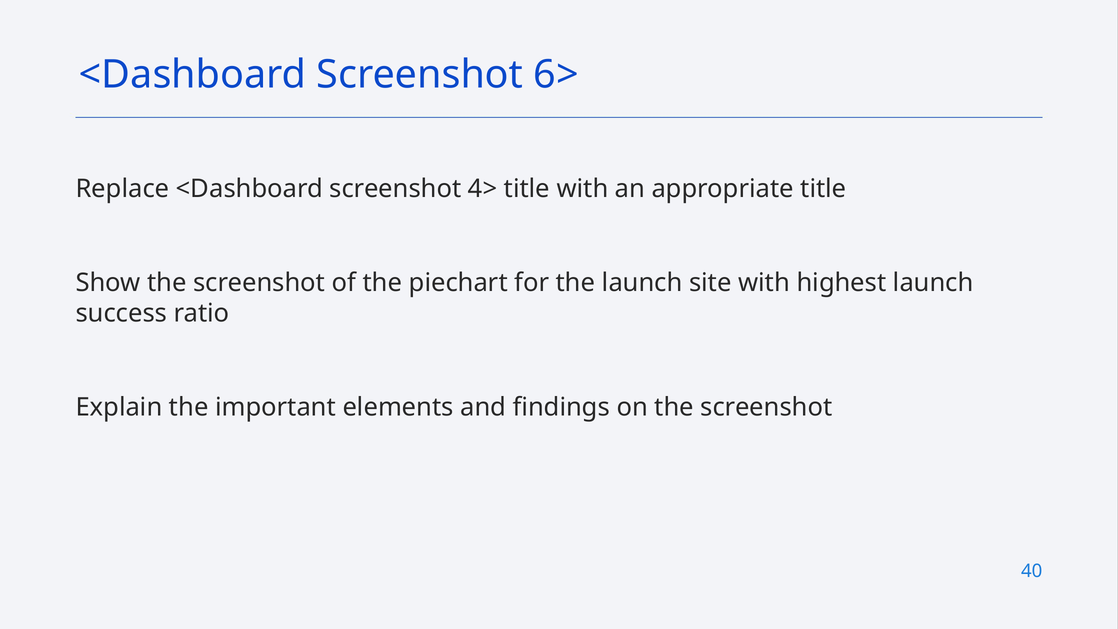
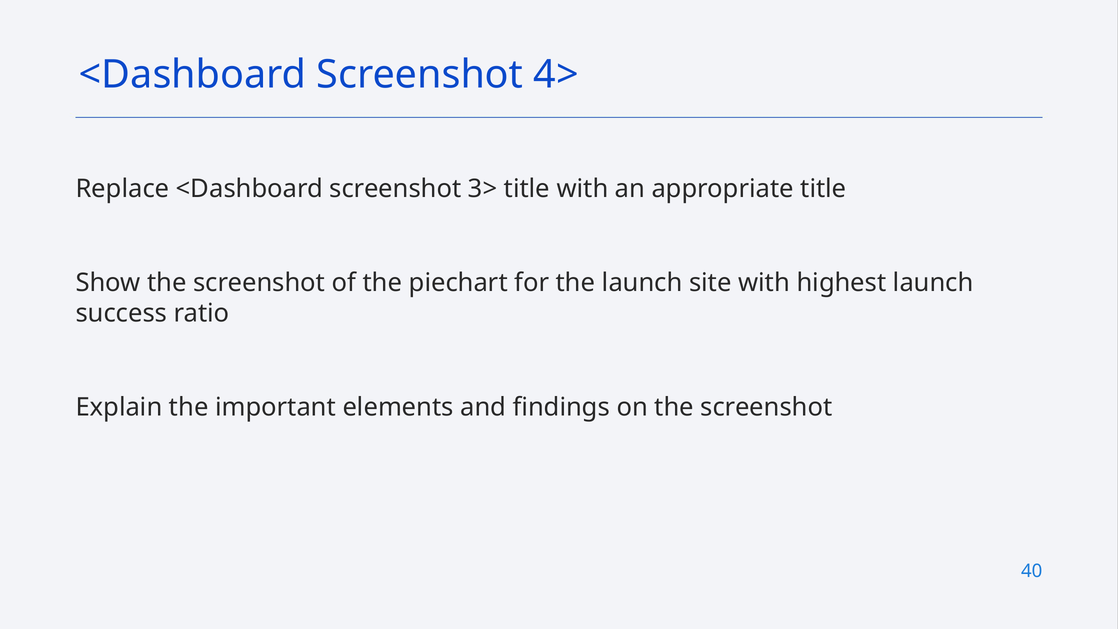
6>: 6> -> 4> (556, 75)
4>: 4> -> 3> (483, 189)
